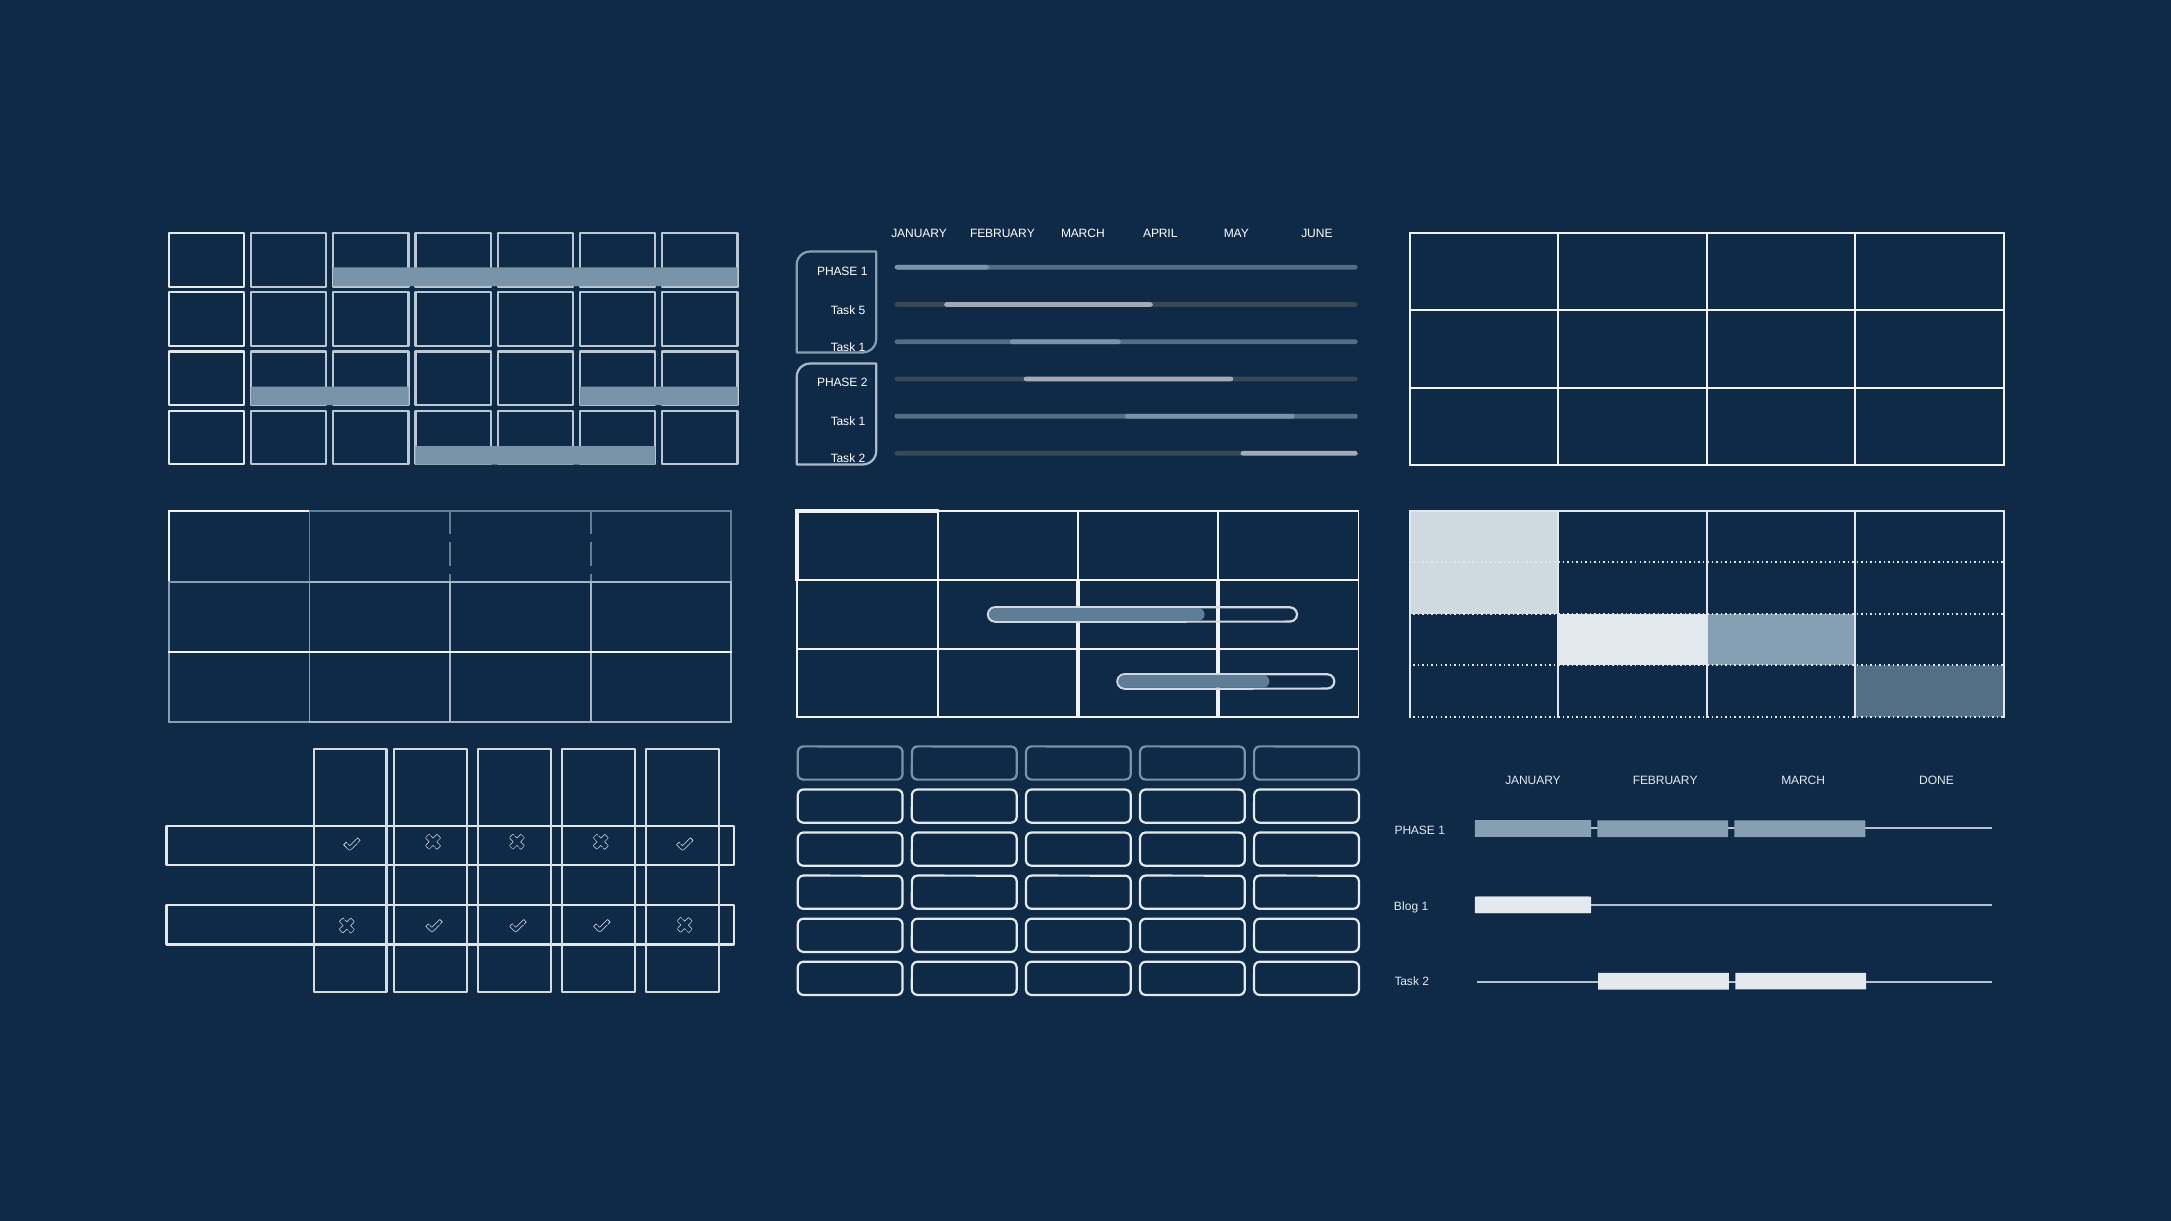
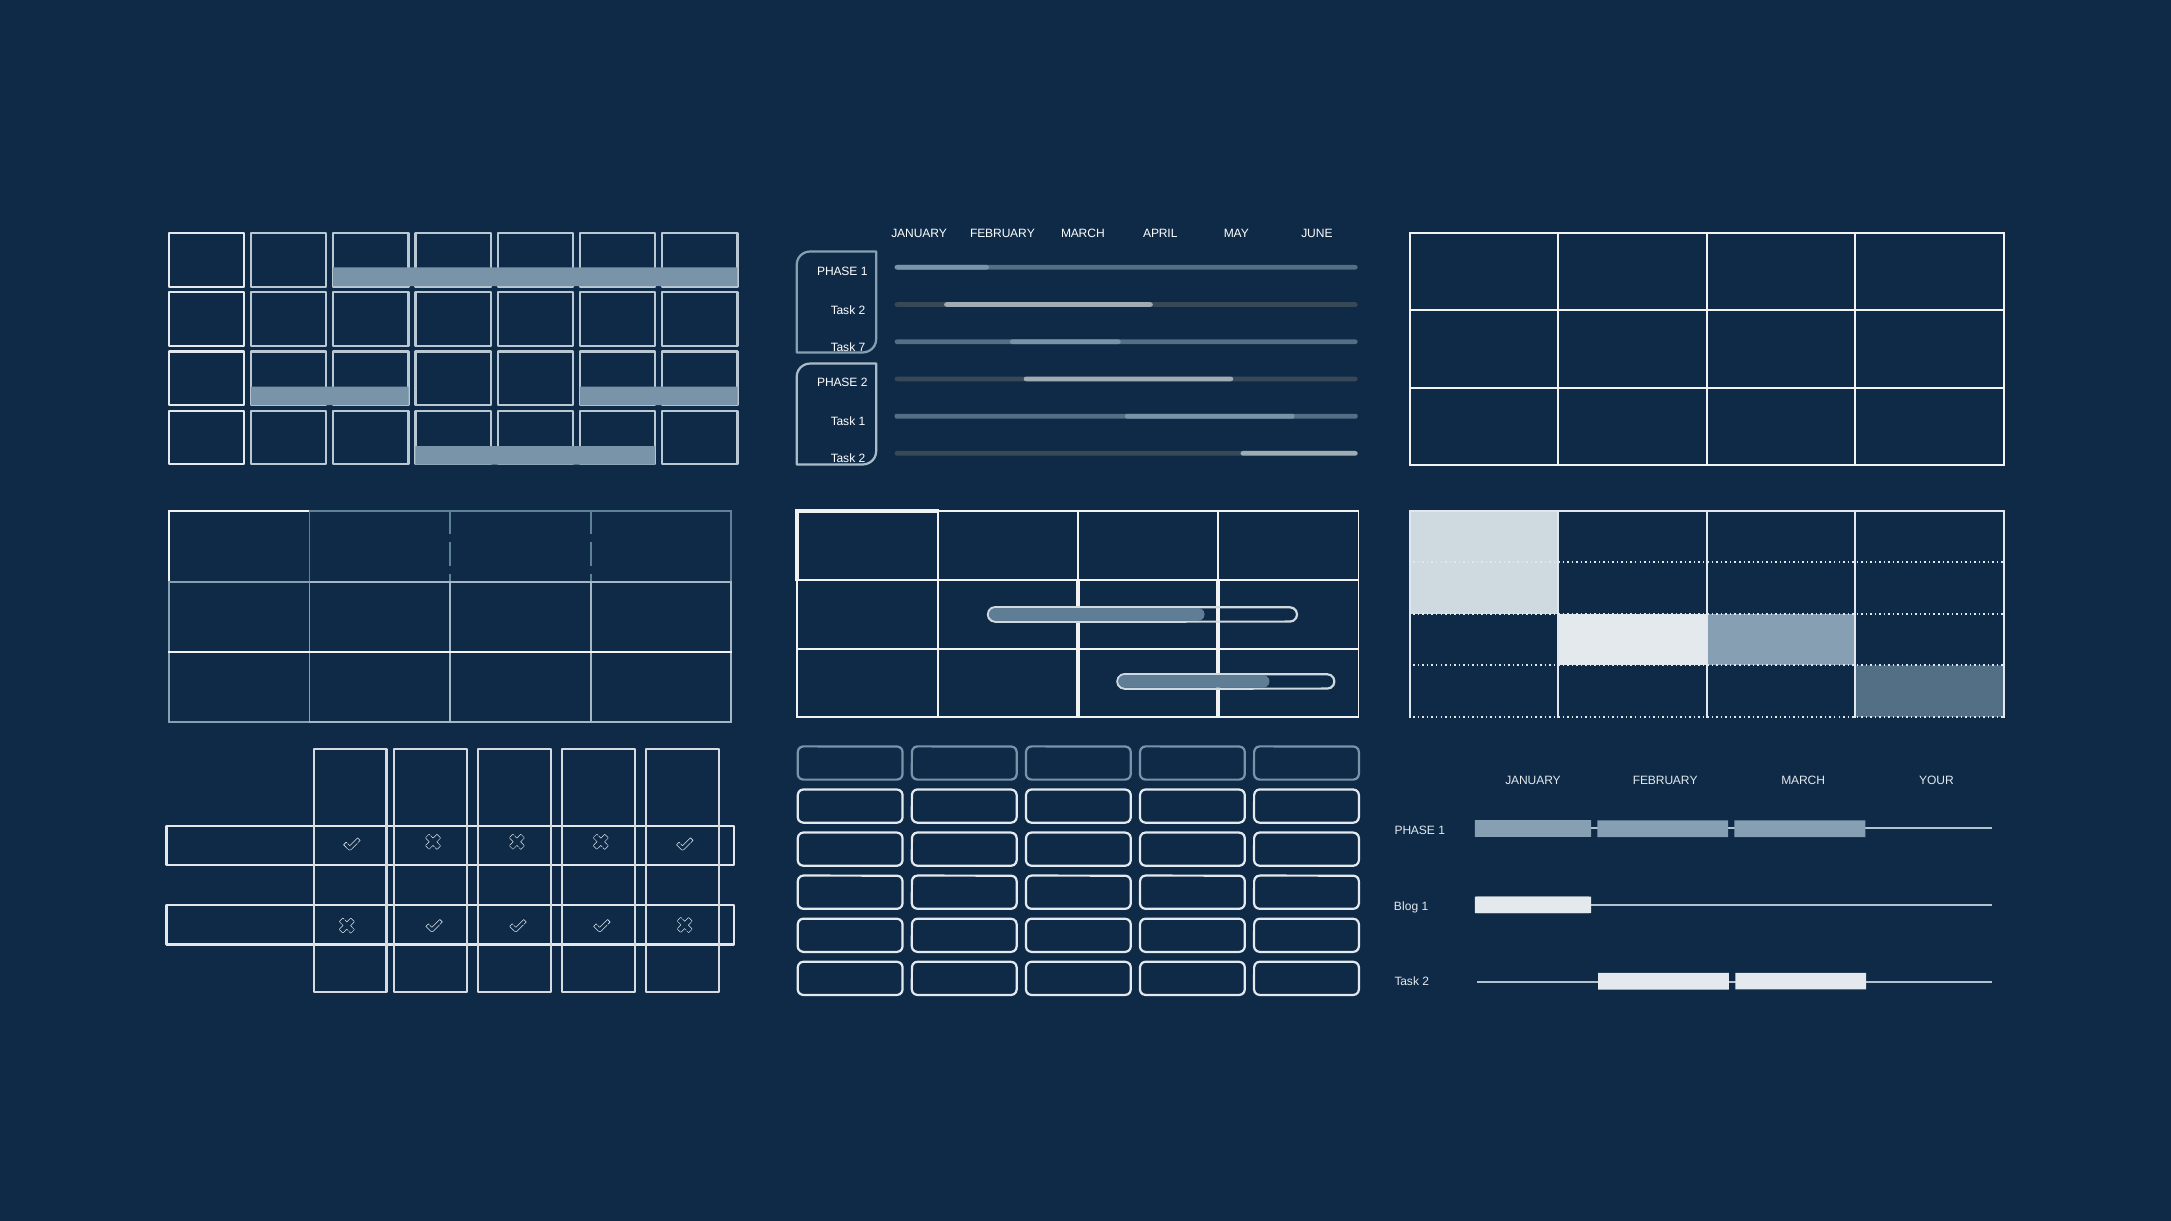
5: 5 -> 2 (862, 310)
1: 1 -> 7 (862, 347)
DONE: DONE -> YOUR (1936, 781)
